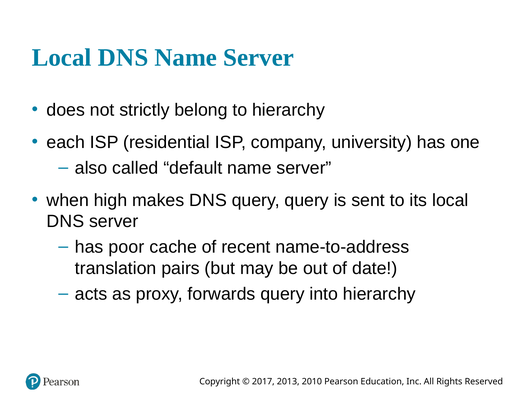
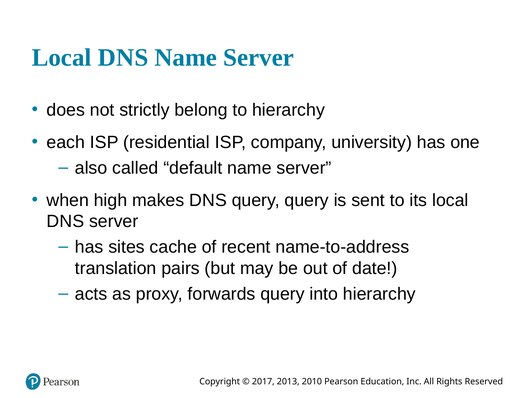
poor: poor -> sites (127, 247)
